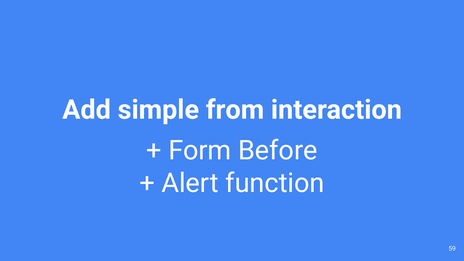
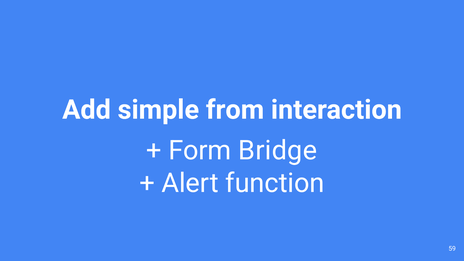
Before: Before -> Bridge (278, 151)
